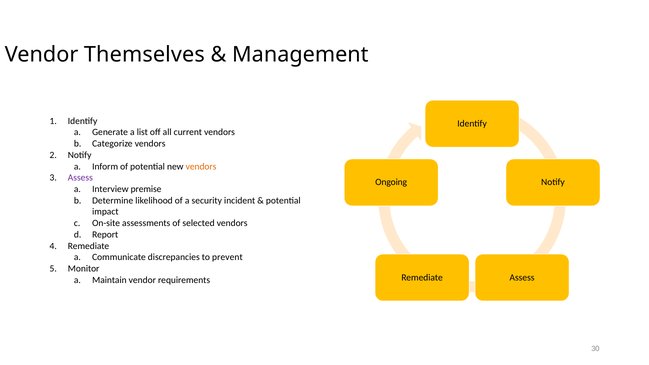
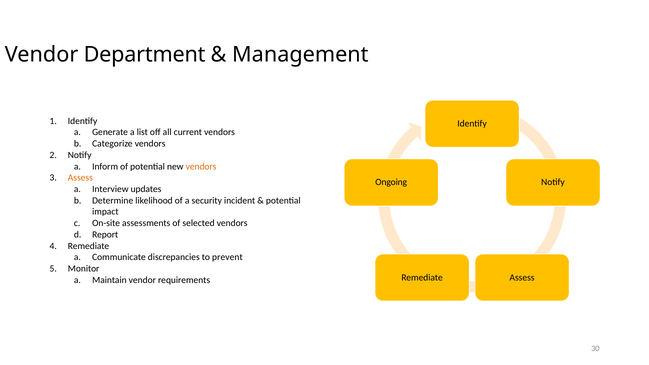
Themselves: Themselves -> Department (145, 55)
Assess colour: purple -> orange (80, 178)
premise: premise -> updates (146, 189)
